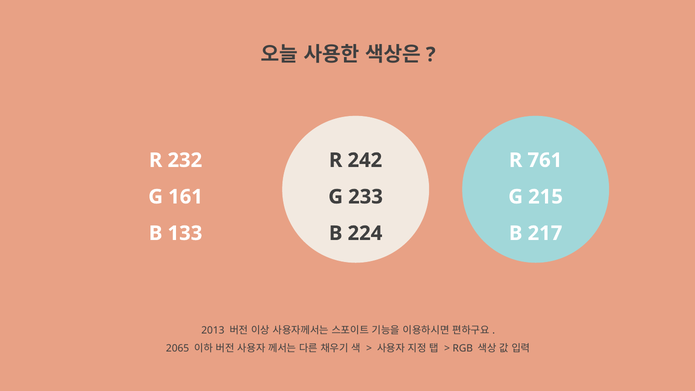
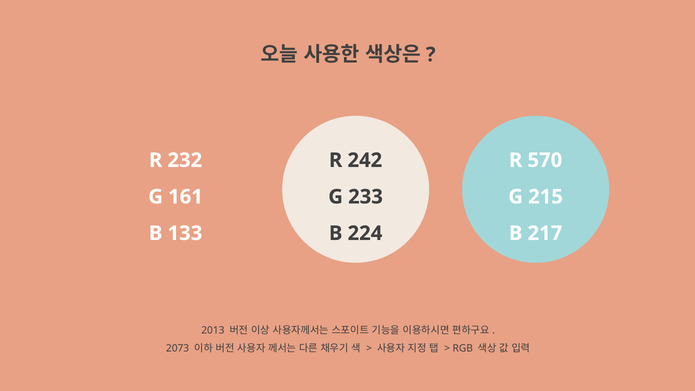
761: 761 -> 570 (545, 160)
2065: 2065 -> 2073 (178, 349)
